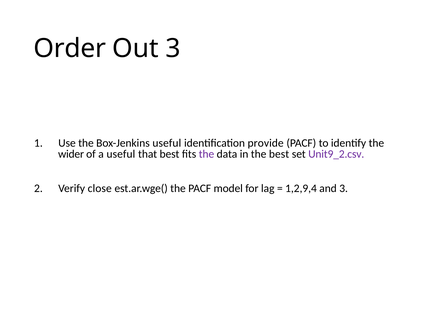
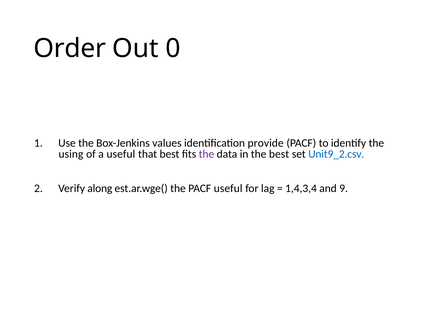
Out 3: 3 -> 0 (173, 48)
Box-Jenkins useful: useful -> values (167, 143)
wider: wider -> using (71, 154)
Unit9_2.csv colour: purple -> blue (336, 154)
close: close -> along (100, 188)
PACF model: model -> useful (228, 188)
1,2,9,4: 1,2,9,4 -> 1,4,3,4 (301, 188)
and 3: 3 -> 9 (344, 188)
